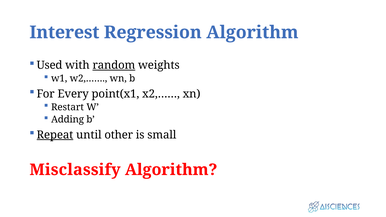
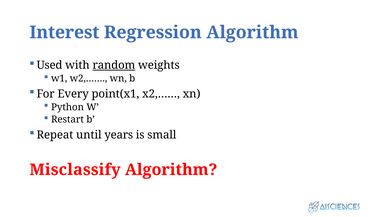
Restart: Restart -> Python (67, 107)
Adding: Adding -> Restart (68, 120)
Repeat underline: present -> none (55, 135)
other: other -> years (119, 135)
